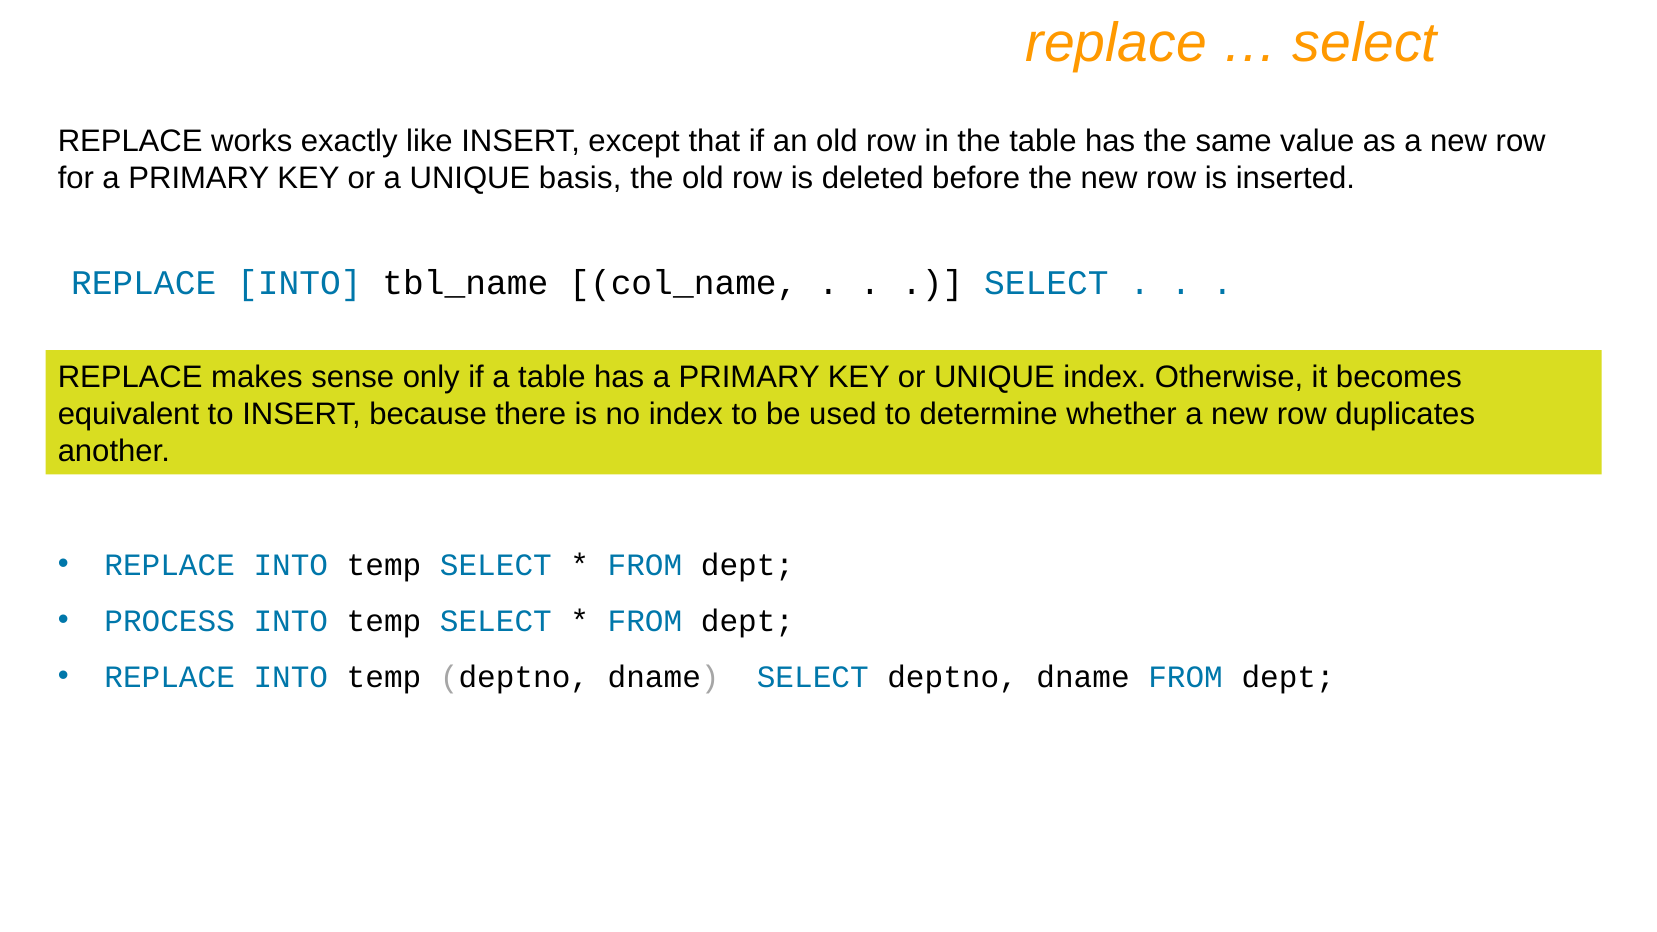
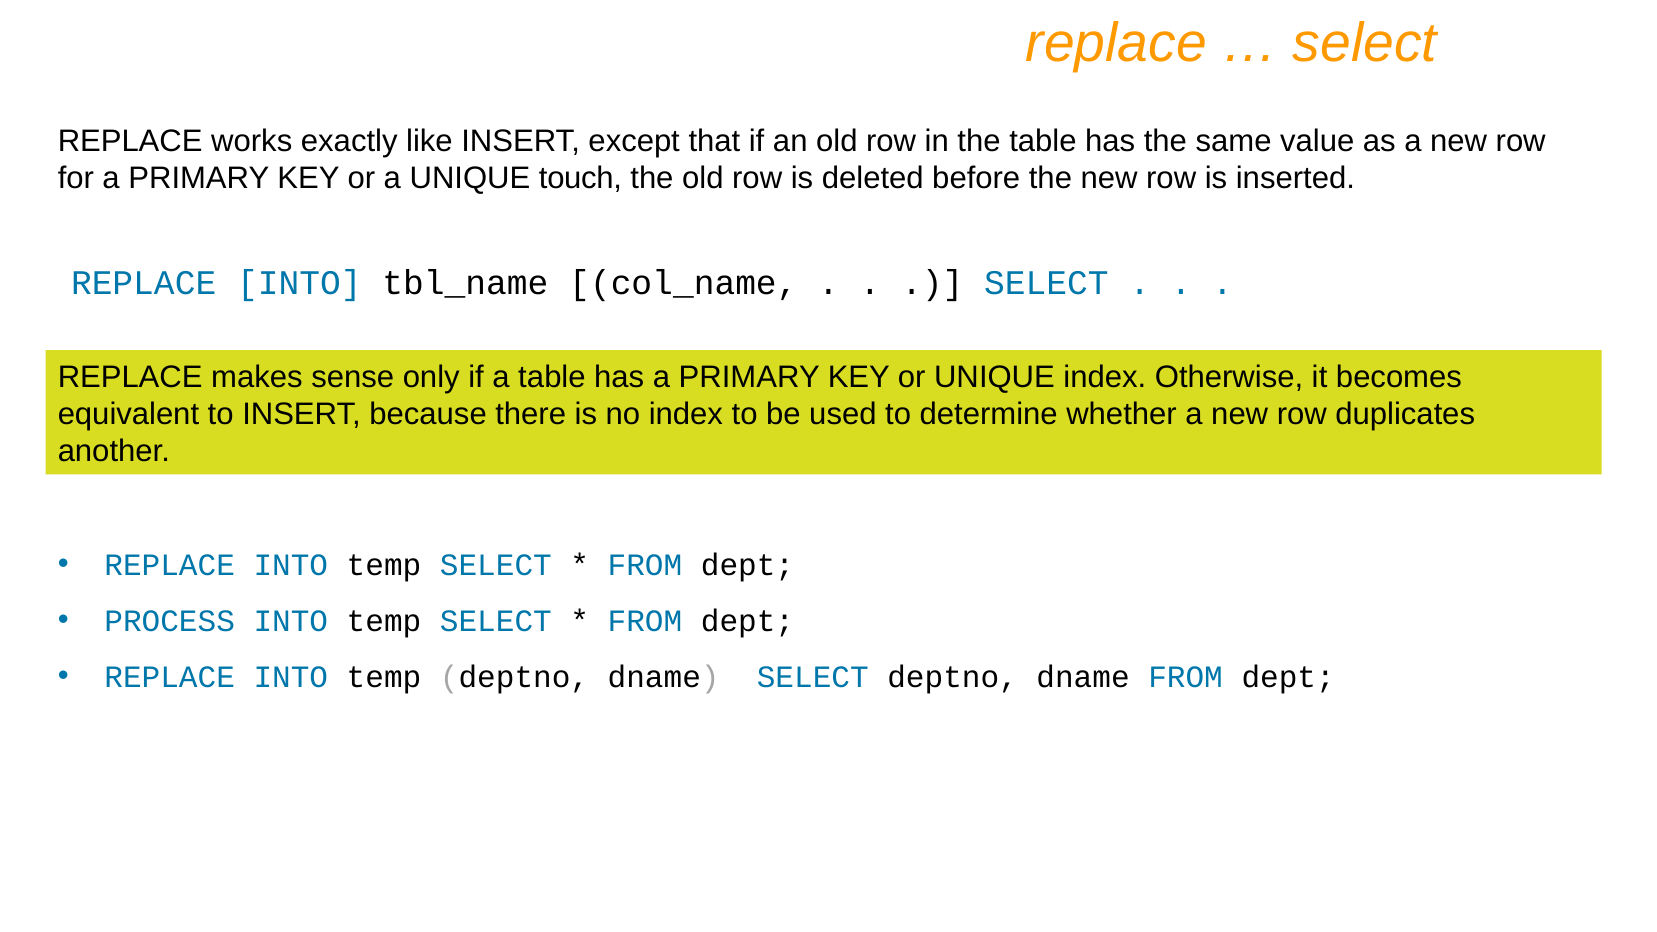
basis: basis -> touch (581, 178)
